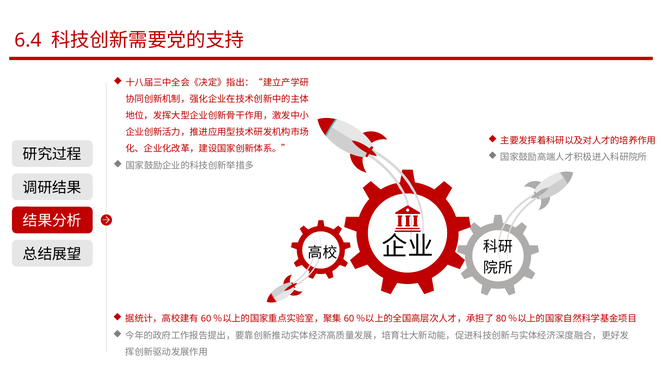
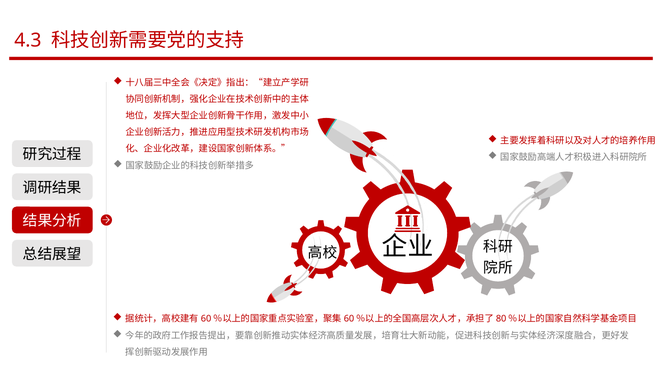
6.4: 6.4 -> 4.3 (28, 40)
